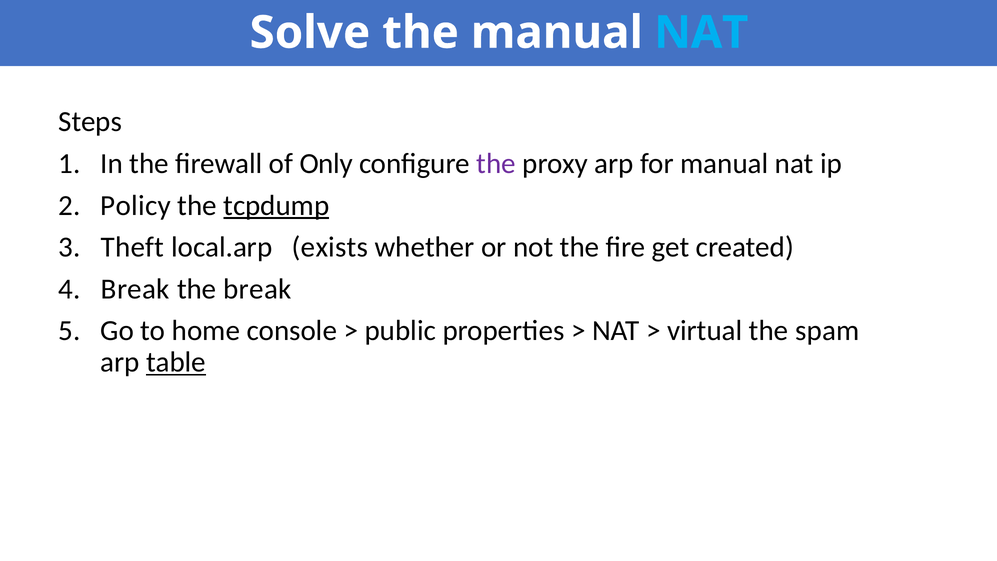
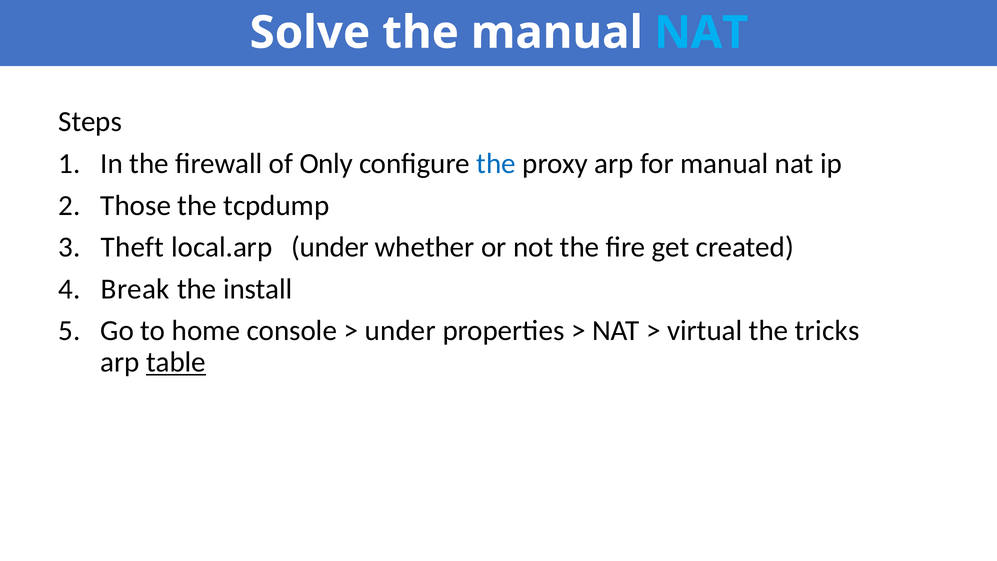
the colour: purple -> blue (496, 164)
Policy: Policy -> Those (136, 205)
tcpdump underline: present -> none (276, 205)
local.arp exists: exists -> under (330, 247)
the break: break -> install (258, 289)
public: public -> under (400, 331)
spam: spam -> tricks (827, 331)
